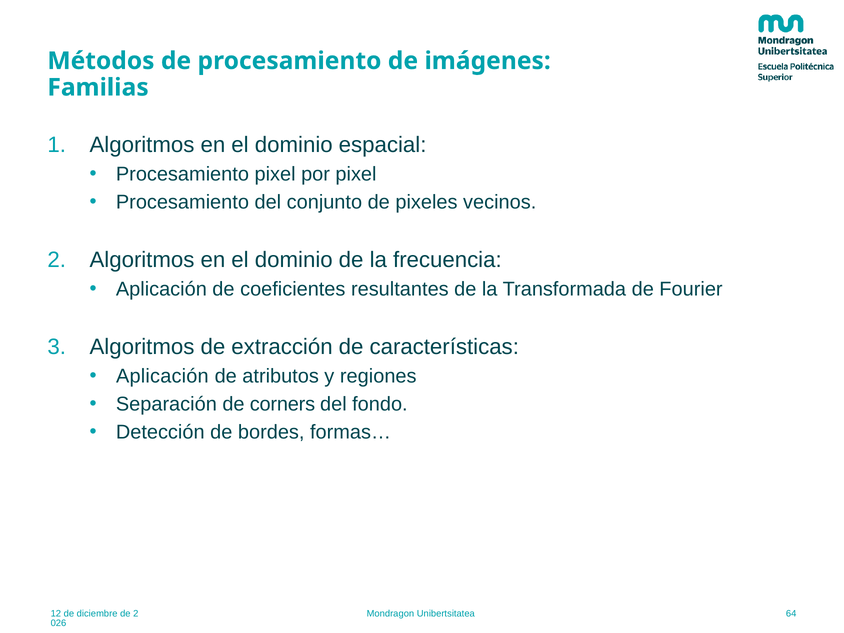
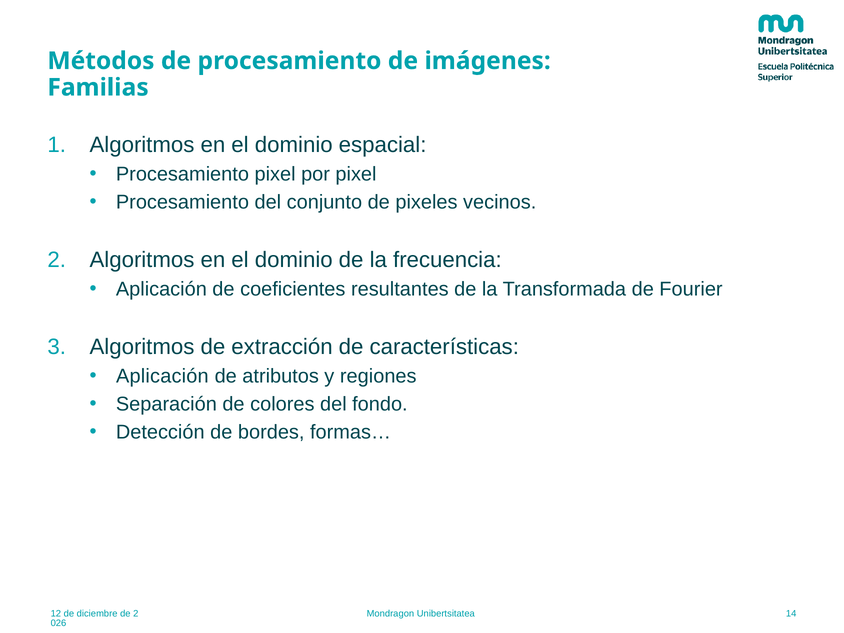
corners: corners -> colores (282, 404)
64: 64 -> 14 (791, 614)
